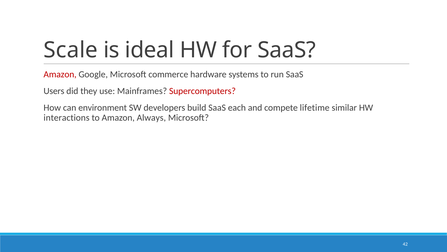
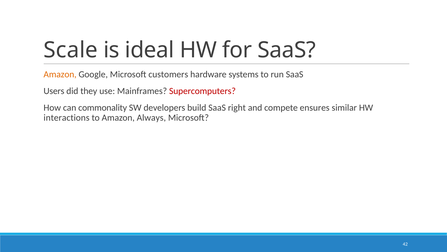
Amazon colour: red -> orange (60, 74)
commerce: commerce -> customers (168, 74)
environment: environment -> commonality (103, 107)
each: each -> right (237, 107)
lifetime: lifetime -> ensures (315, 107)
